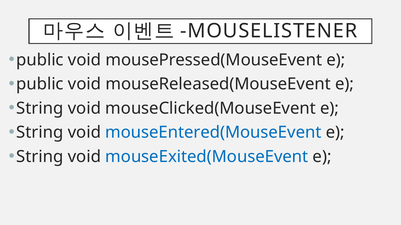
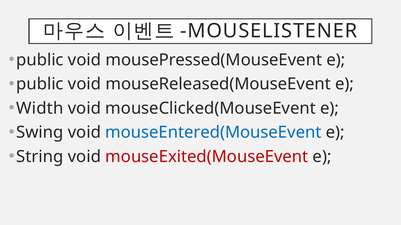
String: String -> Width (40, 109)
String: String -> Swing (40, 133)
mouseExited(MouseEvent colour: blue -> red (207, 157)
